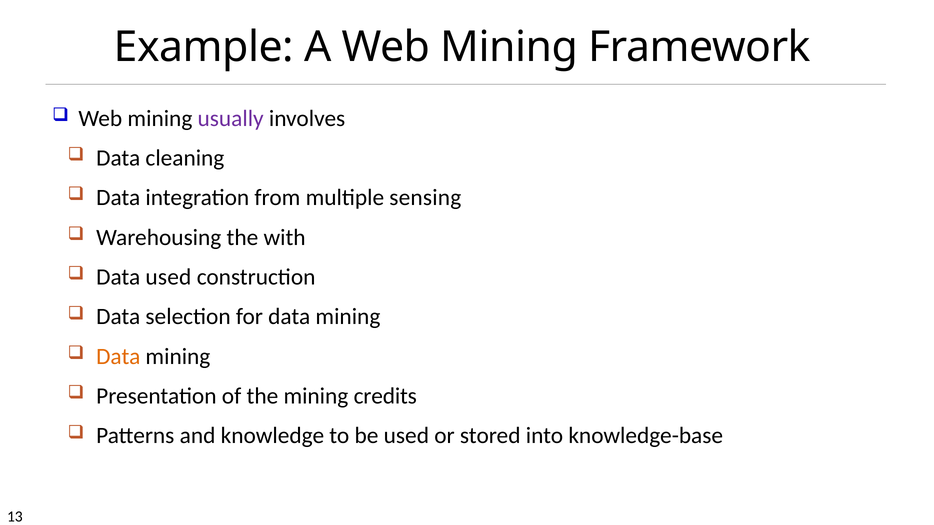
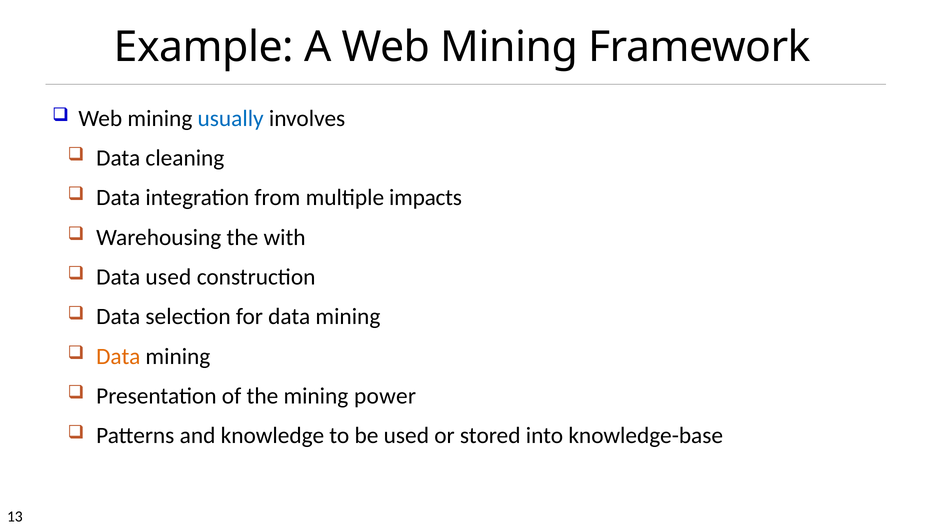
usually colour: purple -> blue (231, 118)
sensing: sensing -> impacts (426, 198)
credits: credits -> power (385, 396)
